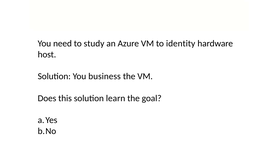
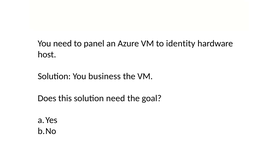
study: study -> panel (94, 44)
solution learn: learn -> need (116, 98)
